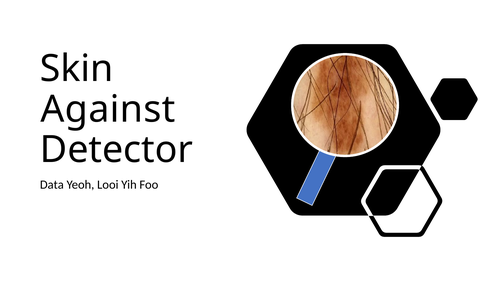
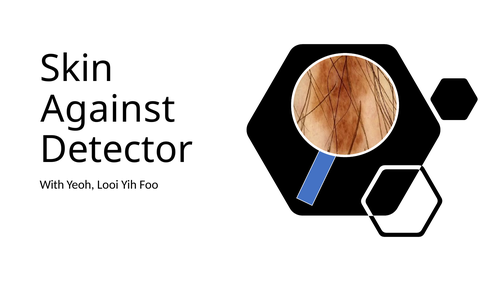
Data: Data -> With (52, 185)
